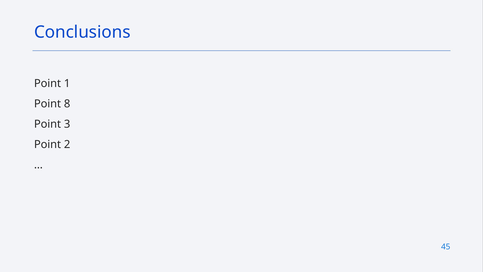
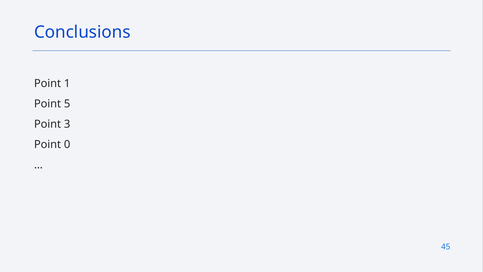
8: 8 -> 5 (67, 104)
2: 2 -> 0 (67, 144)
